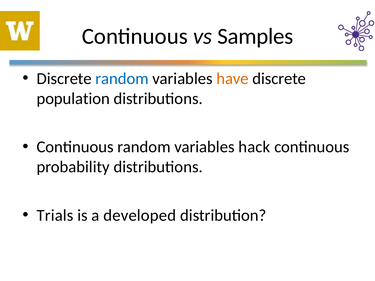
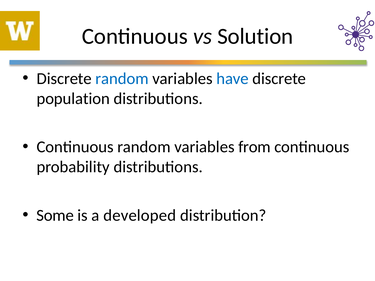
Samples: Samples -> Solution (255, 36)
have colour: orange -> blue (233, 79)
hack: hack -> from (254, 147)
Trials: Trials -> Some (55, 215)
